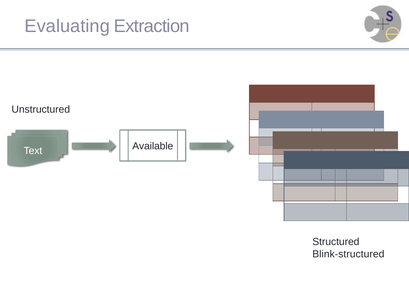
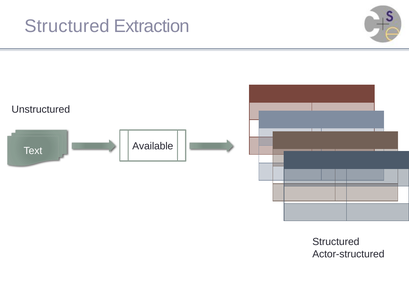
Evaluating: Evaluating -> Structured (67, 26)
Blink-structured: Blink-structured -> Actor-structured (348, 254)
